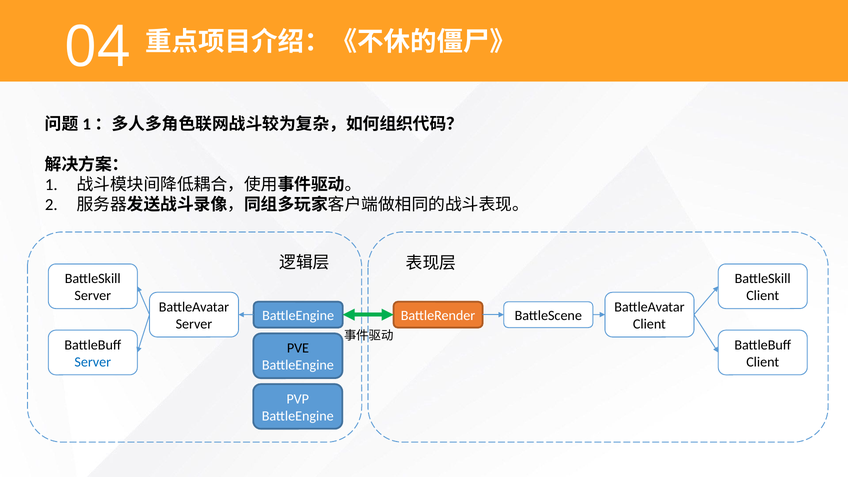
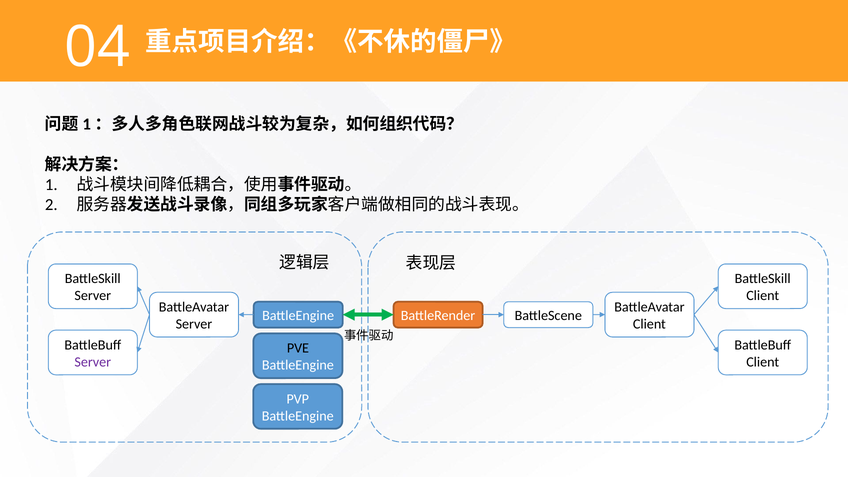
Server colour: blue -> purple (93, 362)
